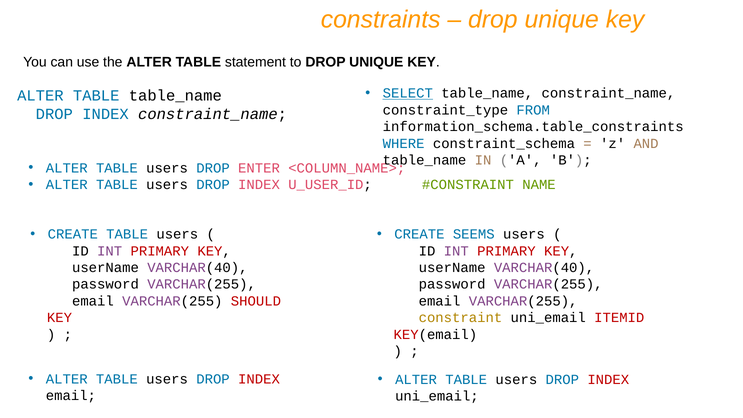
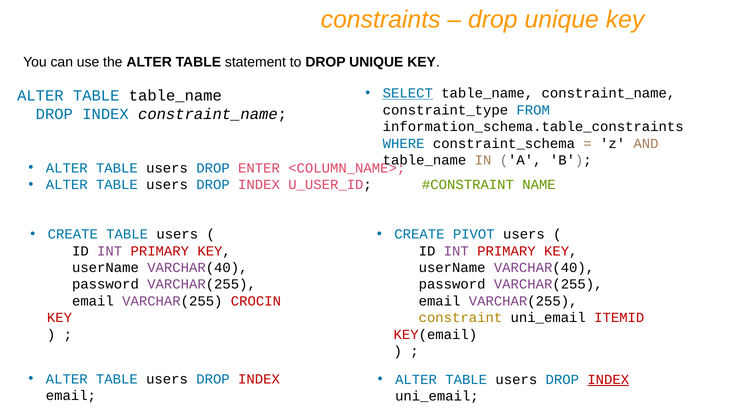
SEEMS: SEEMS -> PIVOT (474, 234)
SHOULD: SHOULD -> CROCIN (256, 301)
INDEX underline: none -> present (608, 380)
